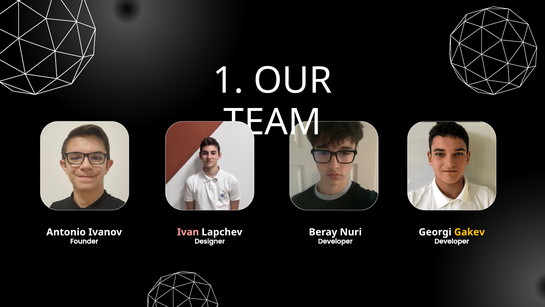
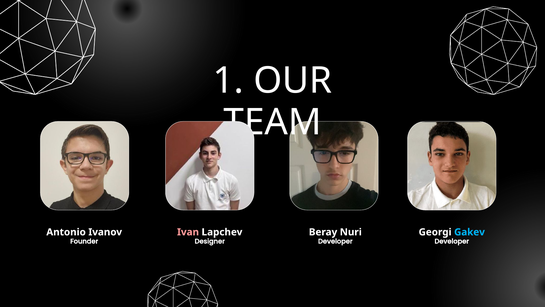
Gakev colour: yellow -> light blue (469, 232)
